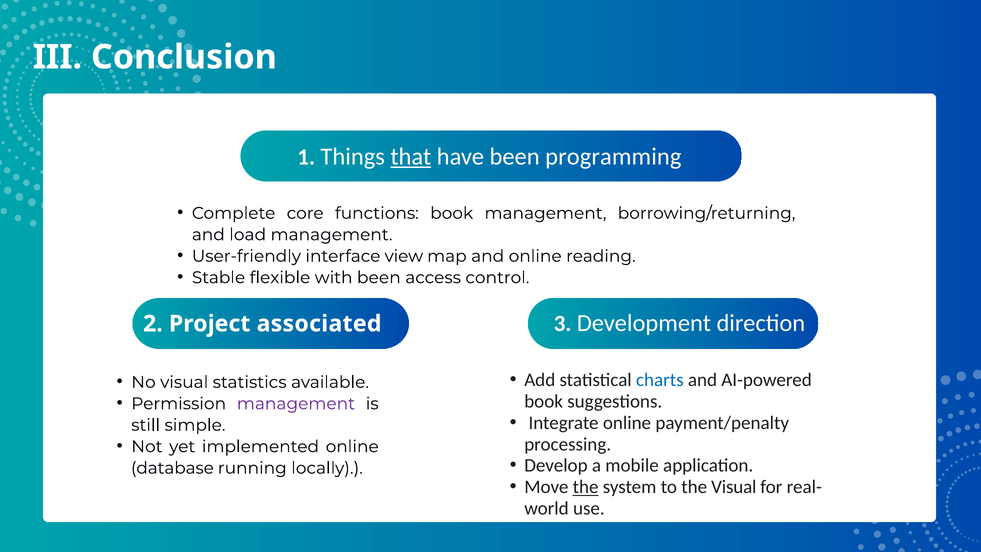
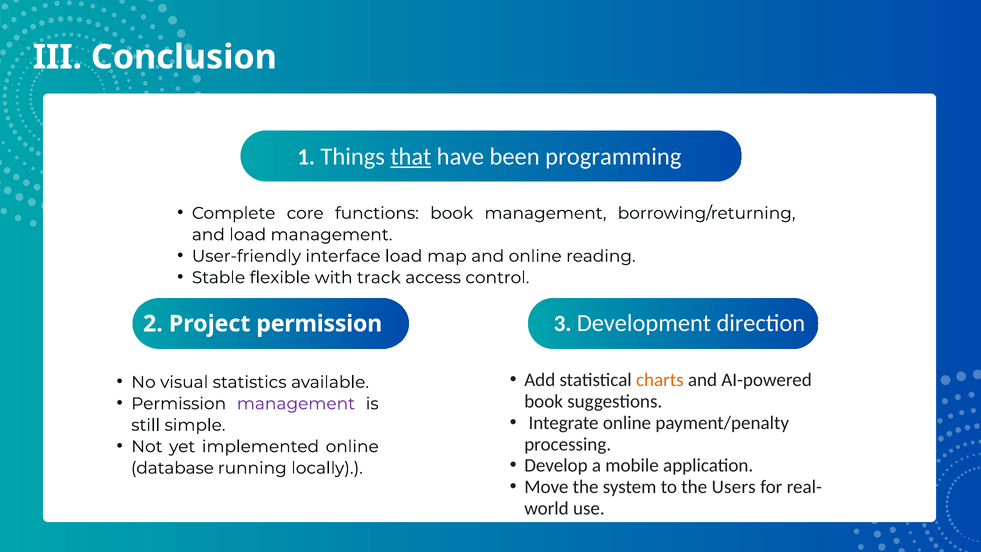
interface view: view -> load (404, 256)
with been: been -> track (379, 278)
Project associated: associated -> permission (319, 324)
charts colour: blue -> orange (660, 380)
the underline: present -> none (586, 487)
the Visual: Visual -> Users (734, 487)
